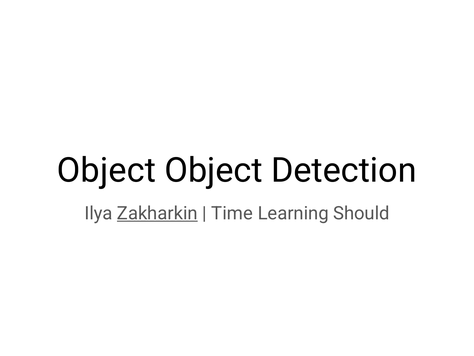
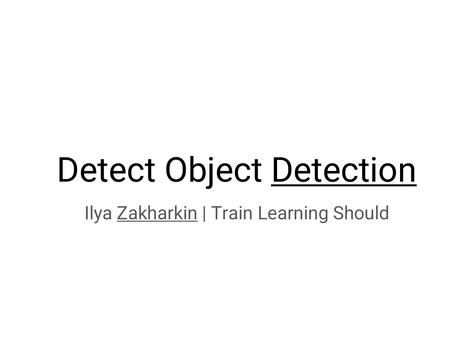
Object: Object -> Detect (107, 170)
Detection underline: none -> present (344, 170)
Time: Time -> Train (232, 213)
